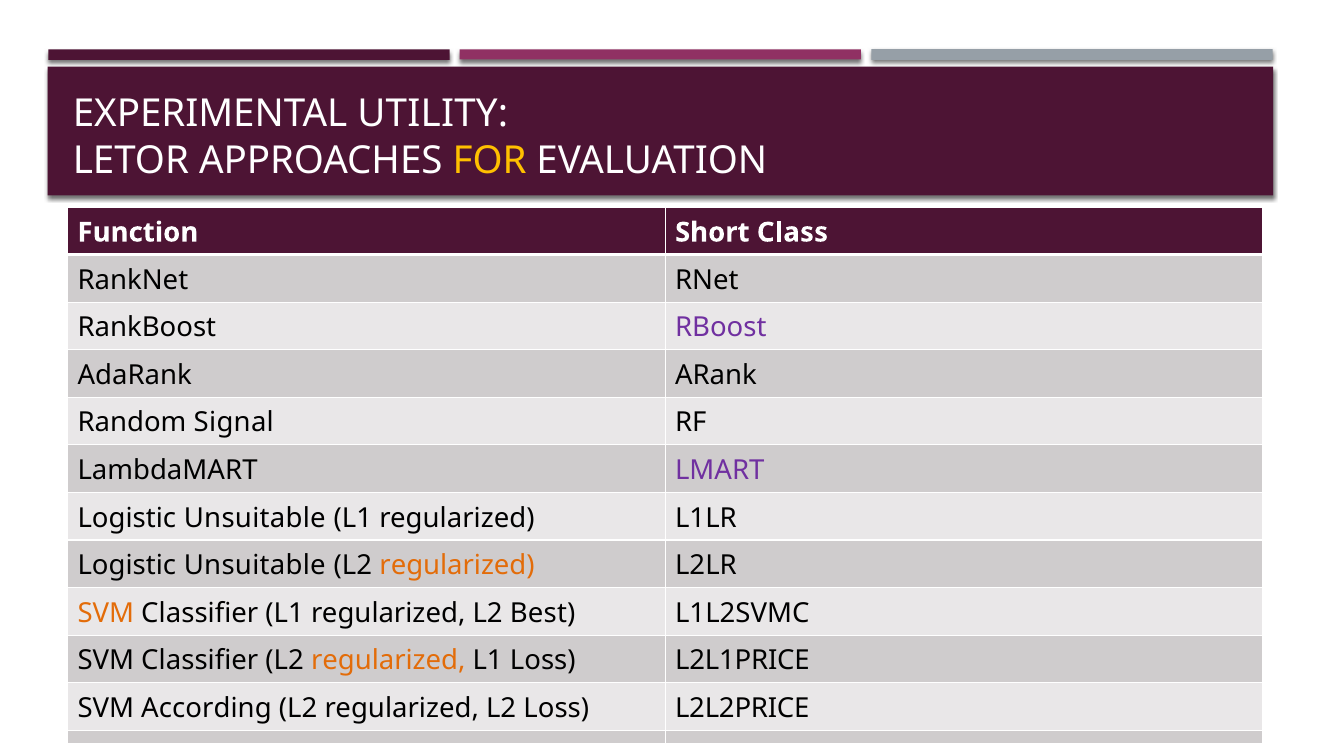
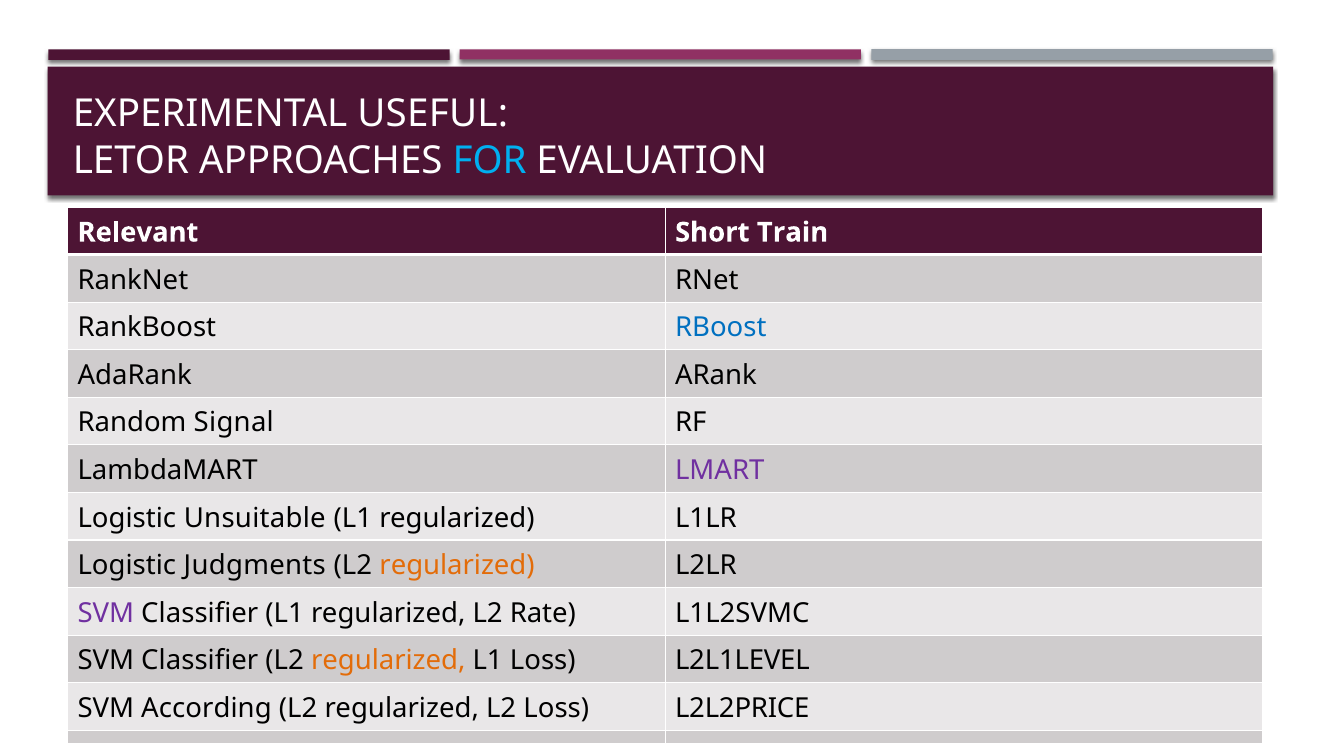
UTILITY: UTILITY -> USEFUL (433, 114)
FOR colour: yellow -> light blue (490, 160)
Function: Function -> Relevant (138, 232)
Class: Class -> Train (792, 232)
RBoost colour: purple -> blue (721, 328)
Unsuitable: Unsuitable -> Judgments (255, 566)
SVM colour: orange -> purple (106, 613)
Best: Best -> Rate (543, 613)
L2L1PRICE: L2L1PRICE -> L2L1LEVEL (742, 661)
